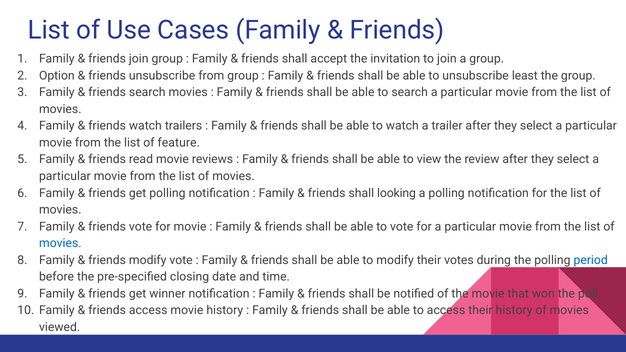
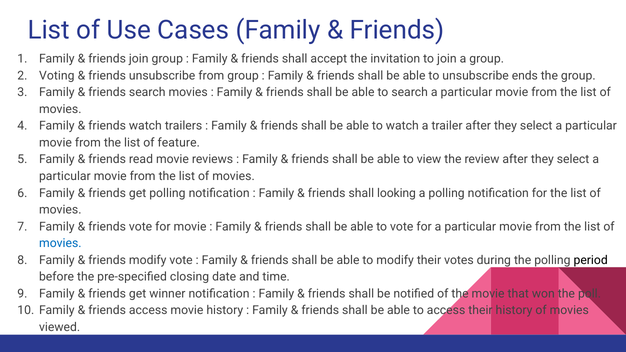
Option: Option -> Voting (57, 76)
least: least -> ends (525, 76)
period colour: blue -> black (591, 260)
